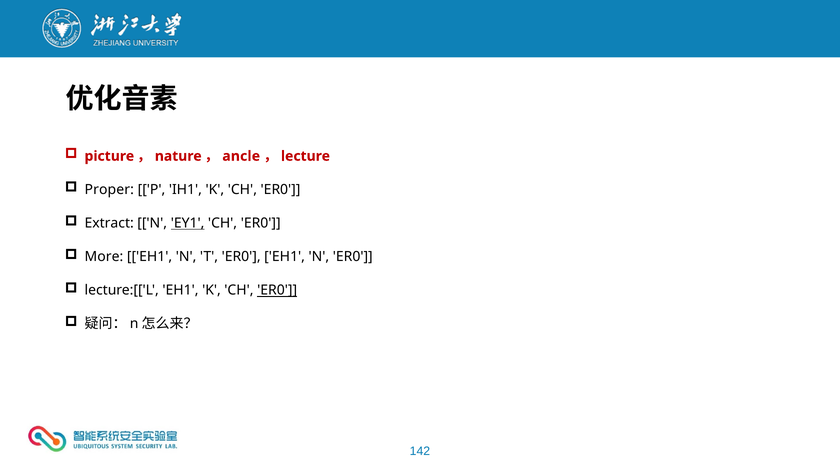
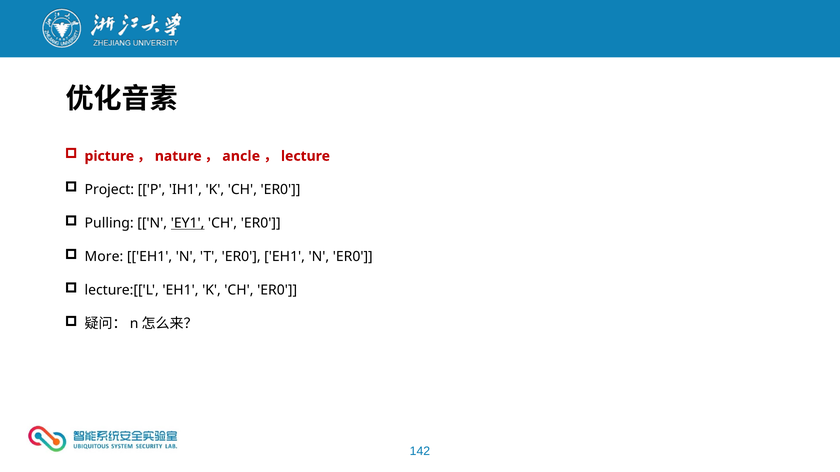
Proper: Proper -> Project (109, 190)
Extract: Extract -> Pulling (109, 223)
ER0 underline: present -> none (277, 291)
